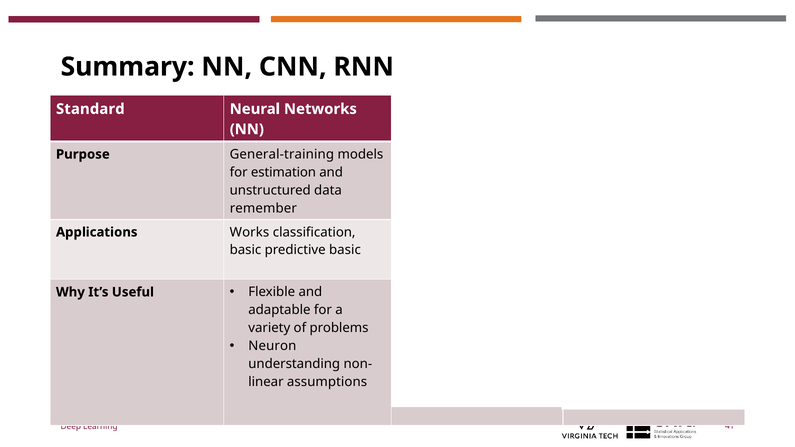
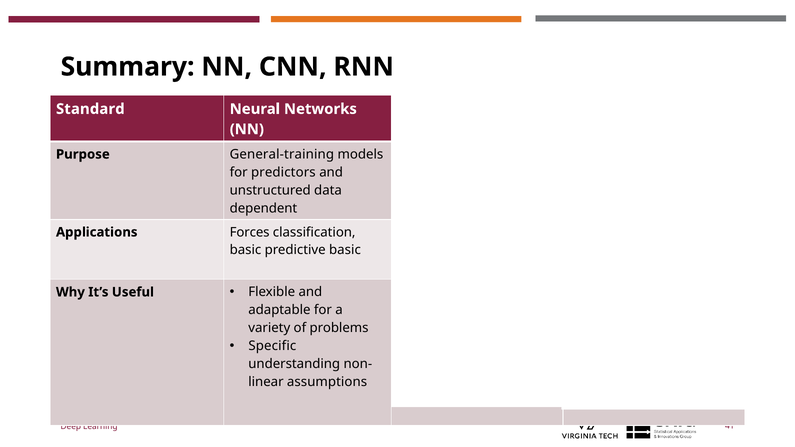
estimation: estimation -> predictors (283, 172)
remember: remember -> dependent (263, 208)
Works: Works -> Forces (250, 232)
Neuron: Neuron -> Specific (272, 346)
